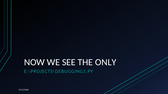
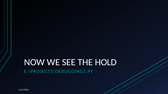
ONLY: ONLY -> HOLD (106, 63)
